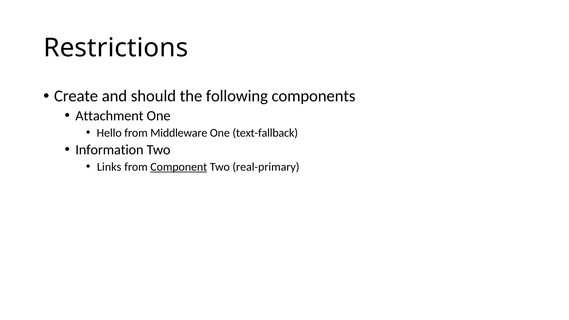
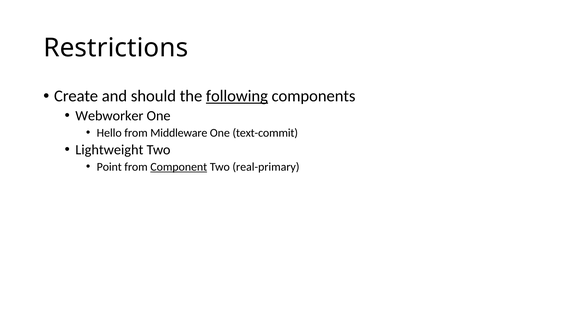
following underline: none -> present (237, 96)
Attachment: Attachment -> Webworker (109, 116)
text-fallback: text-fallback -> text-commit (265, 133)
Information: Information -> Lightweight (109, 150)
Links: Links -> Point (109, 167)
